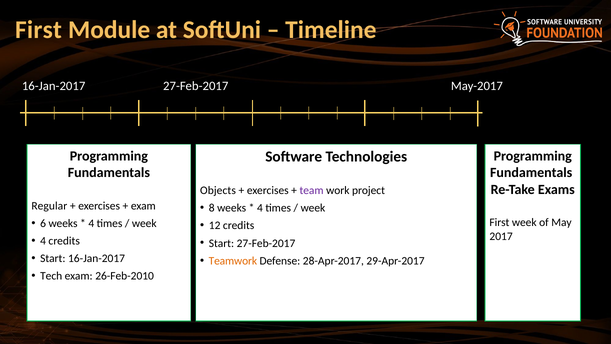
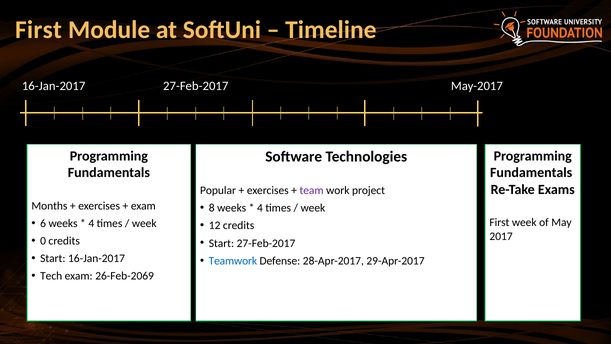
Objects: Objects -> Popular (218, 190)
Regular: Regular -> Months (49, 206)
4: 4 -> 0 (43, 241)
Teamwork colour: orange -> blue (233, 261)
26-Feb-2010: 26-Feb-2010 -> 26-Feb-2069 (125, 276)
